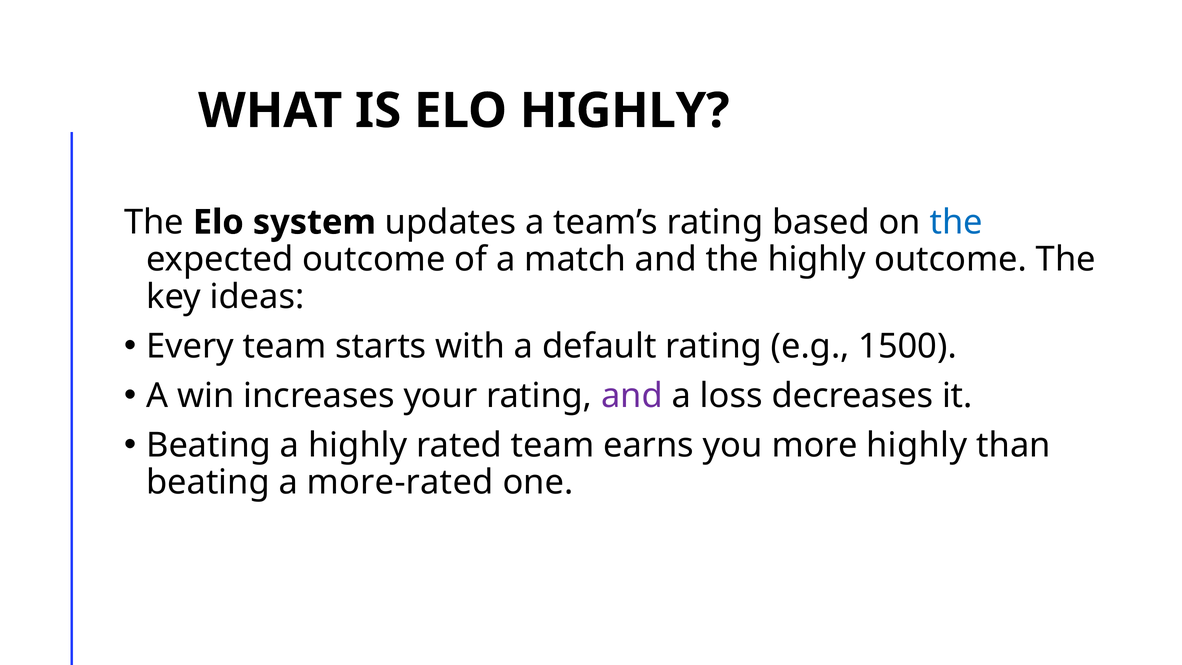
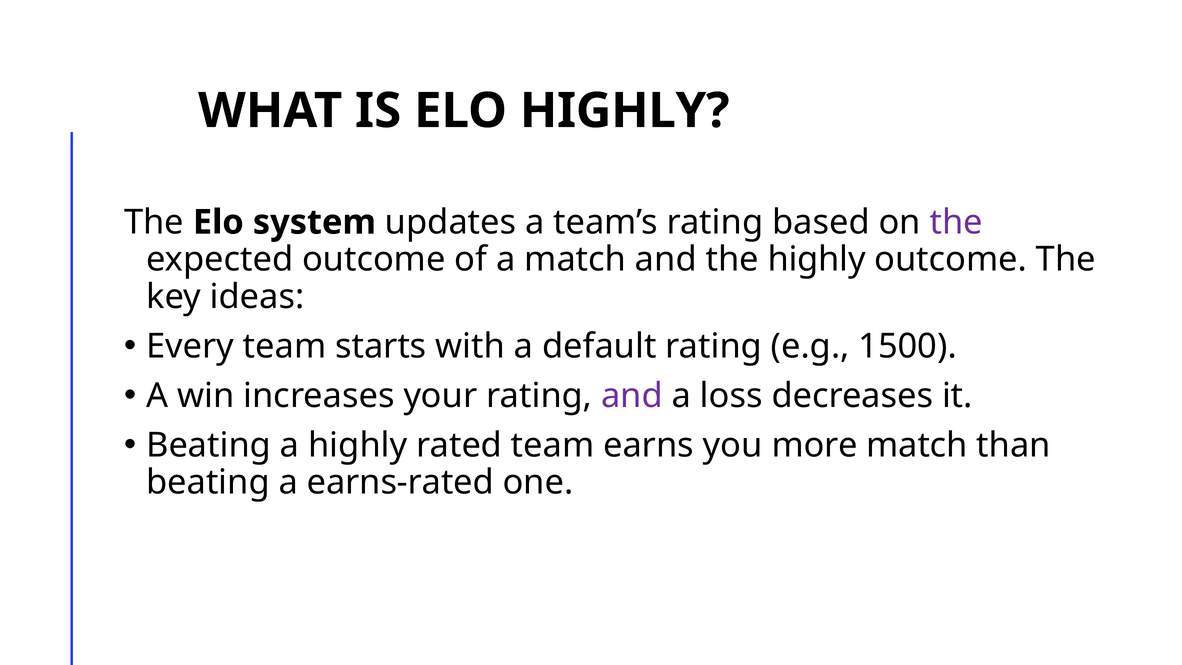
the colour: blue -> purple (956, 222)
more highly: highly -> match (917, 445)
more-rated: more-rated -> earns-rated (400, 482)
